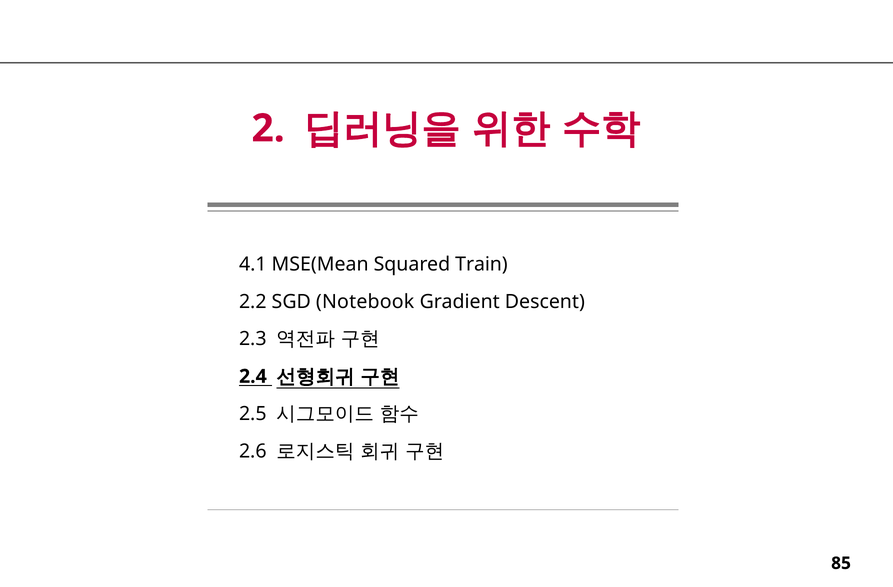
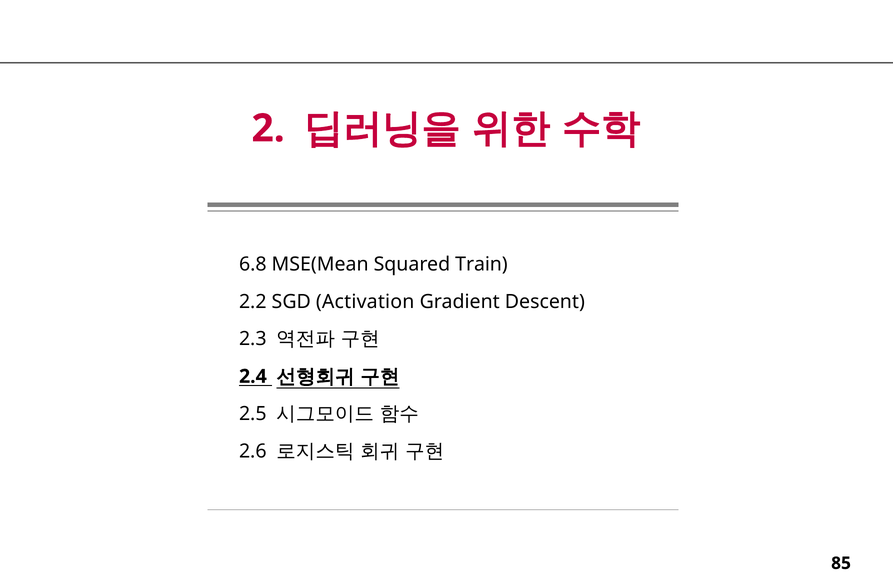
4.1: 4.1 -> 6.8 (253, 264)
Notebook: Notebook -> Activation (365, 301)
